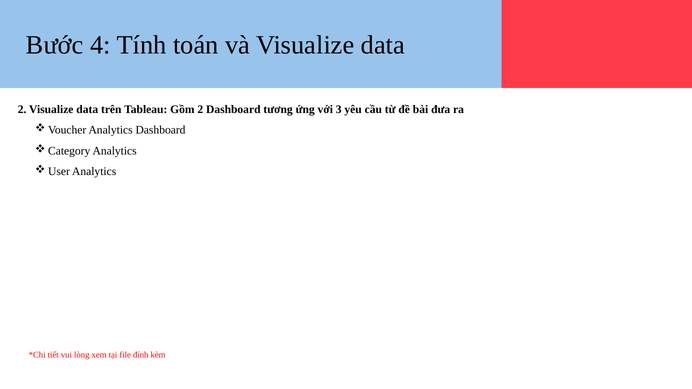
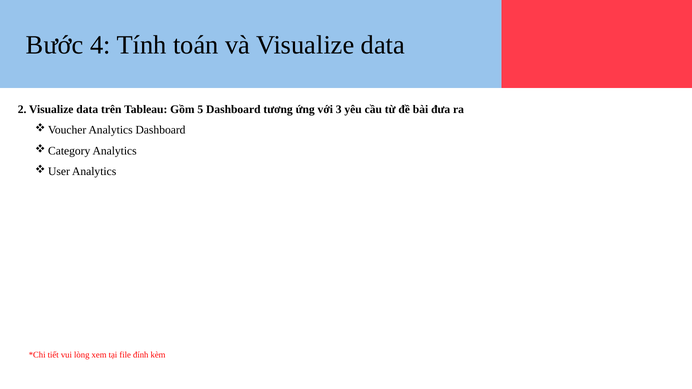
Gồm 2: 2 -> 5 (200, 109)
